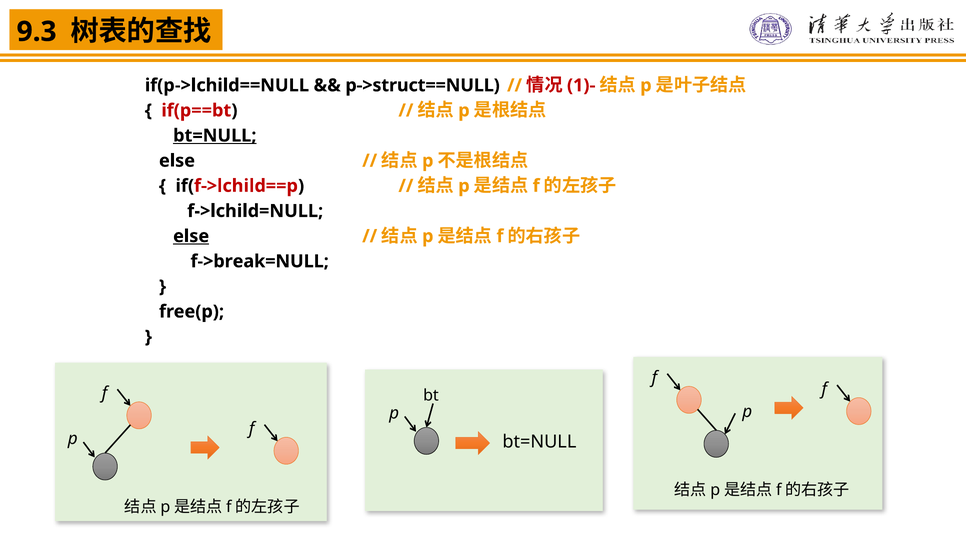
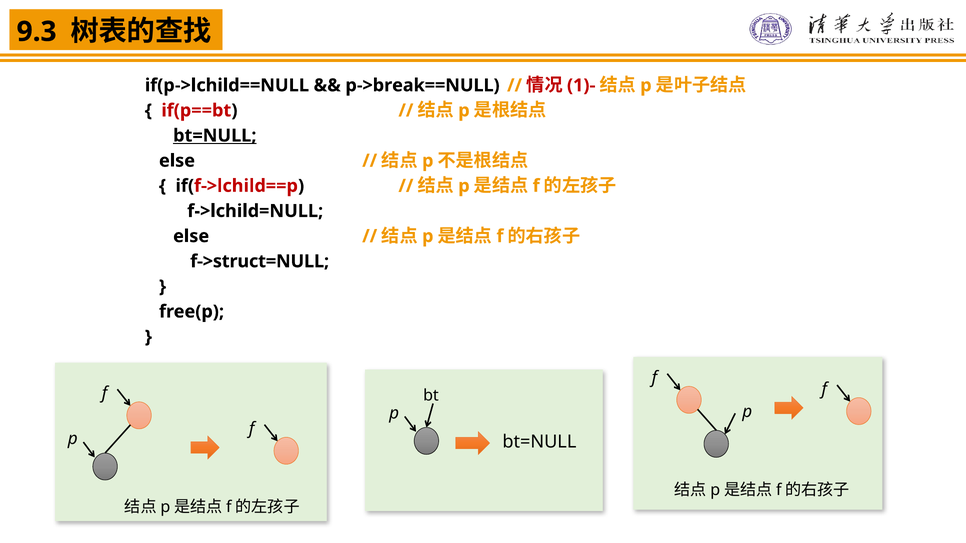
p->struct==NULL: p->struct==NULL -> p->break==NULL (423, 85)
else underline: present -> none (191, 236)
f->break=NULL: f->break=NULL -> f->struct=NULL (260, 261)
